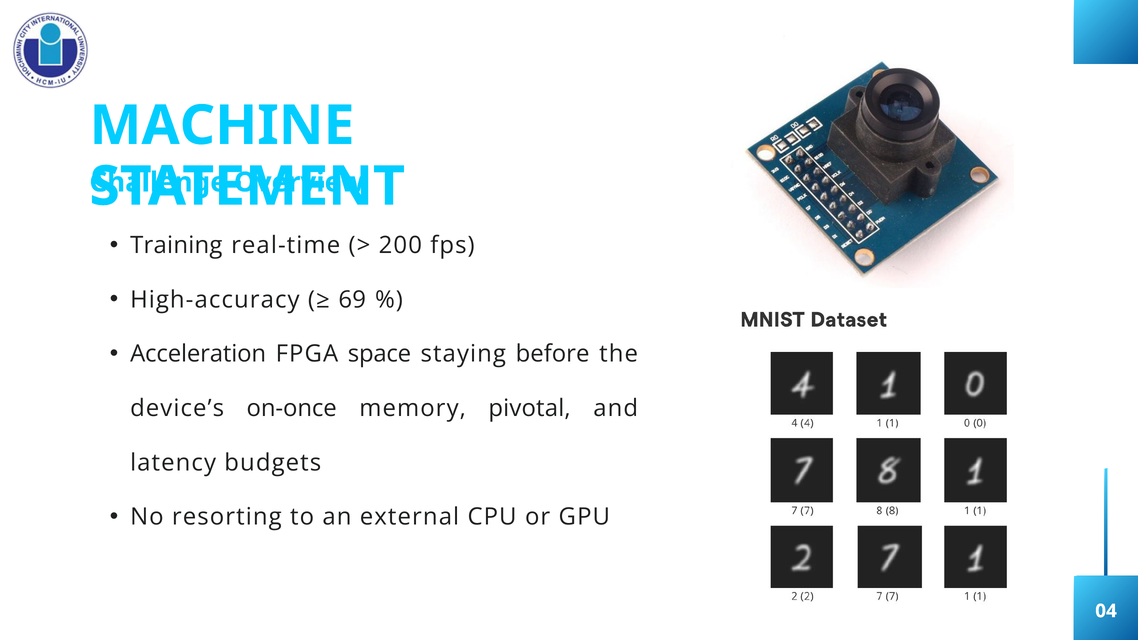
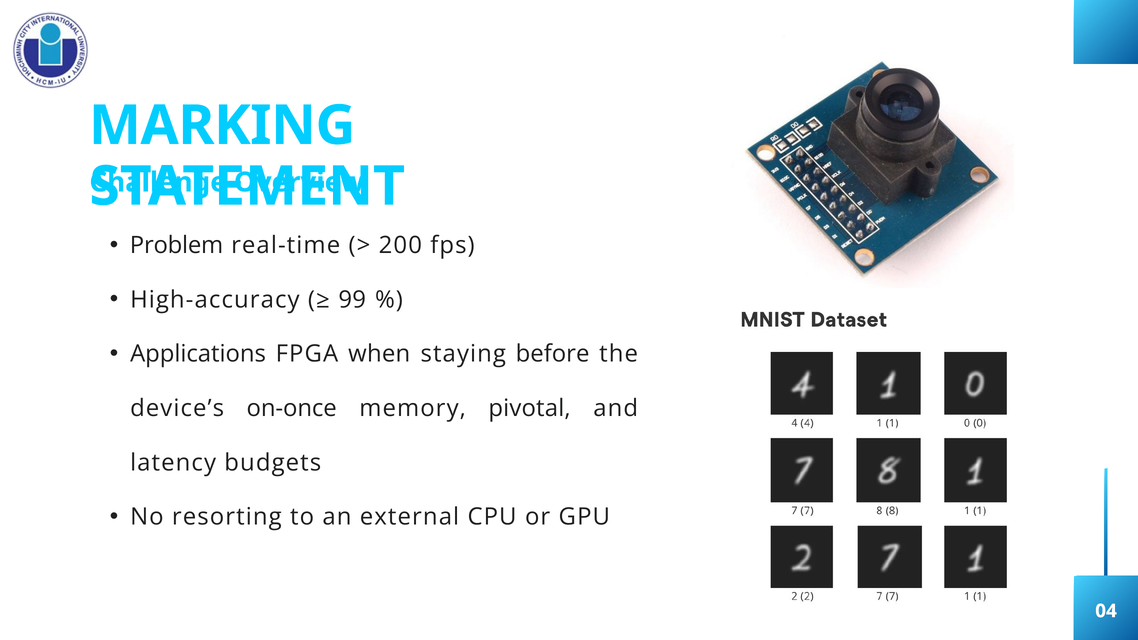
MACHINE: MACHINE -> MARKING (222, 126)
Training: Training -> Problem (177, 245)
69: 69 -> 99 (352, 300)
Acceleration: Acceleration -> Applications (198, 354)
space: space -> when (379, 354)
